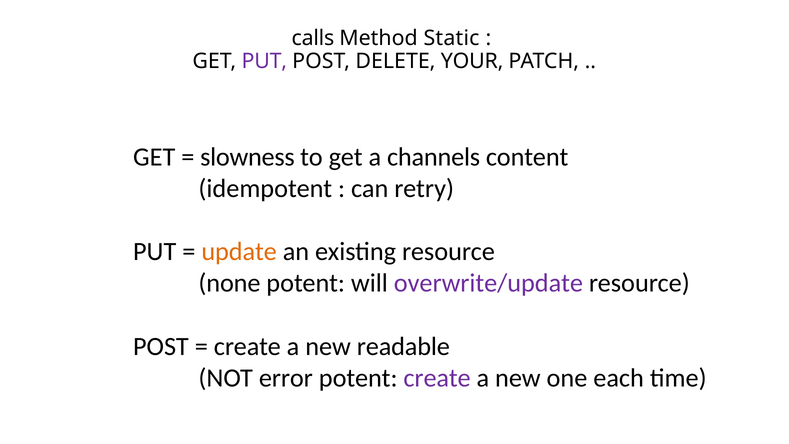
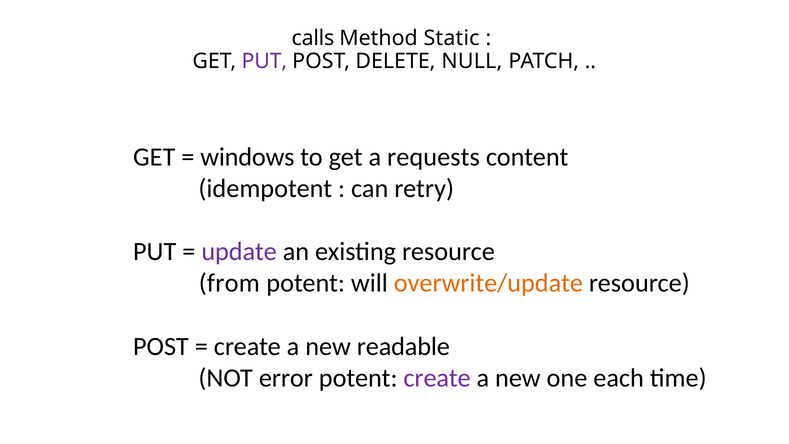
YOUR: YOUR -> NULL (472, 61)
slowness: slowness -> windows (247, 157)
channels: channels -> requests (433, 157)
update colour: orange -> purple (239, 252)
none: none -> from (229, 283)
overwrite/update colour: purple -> orange (488, 283)
